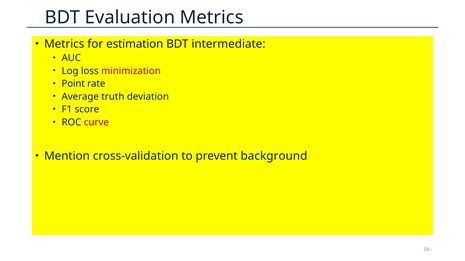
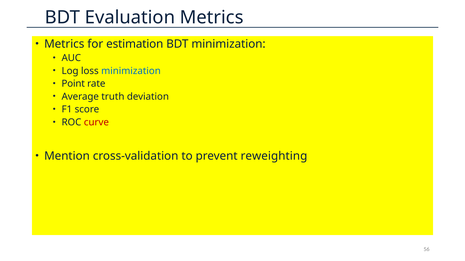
BDT intermediate: intermediate -> minimization (229, 44)
minimization colour: red -> blue (131, 71)
background: background -> reweighting (274, 156)
